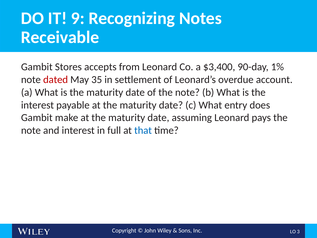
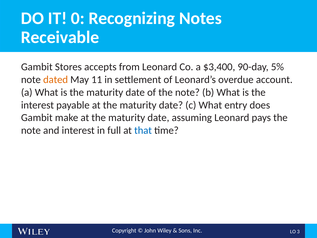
9: 9 -> 0 (78, 18)
1%: 1% -> 5% (277, 67)
dated colour: red -> orange (56, 80)
35: 35 -> 11 (97, 80)
